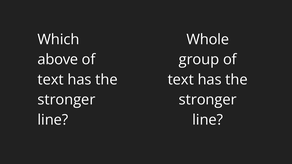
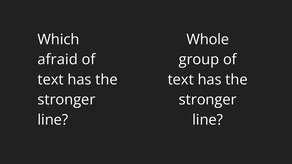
above: above -> afraid (58, 60)
